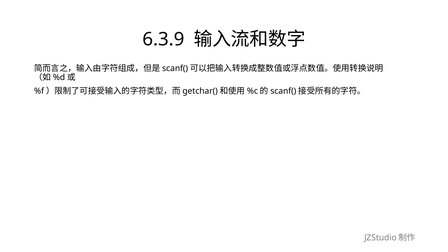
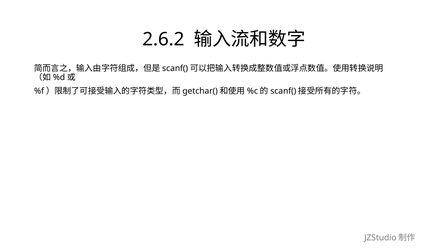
6.3.9: 6.3.9 -> 2.6.2 (163, 39)
